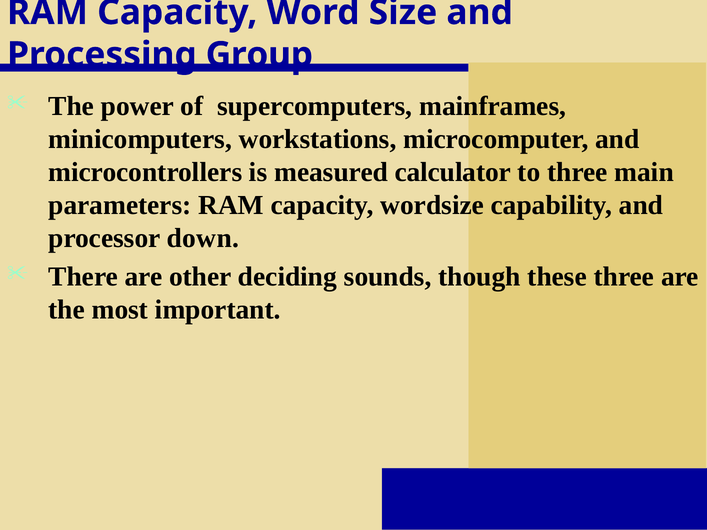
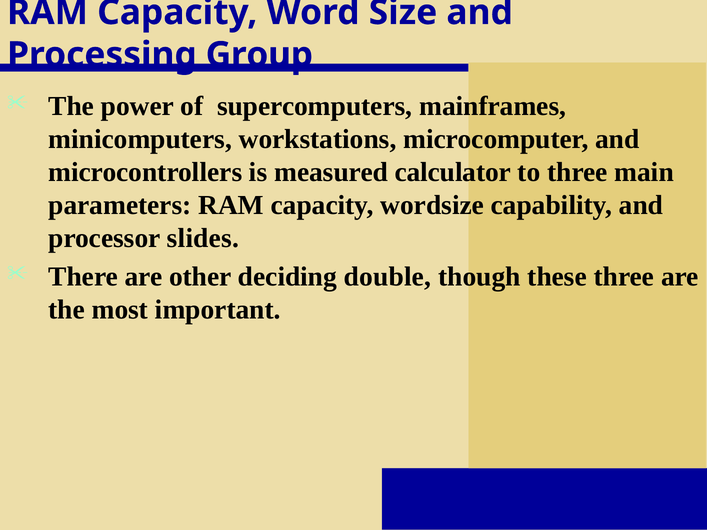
down: down -> slides (203, 238)
sounds: sounds -> double (388, 277)
